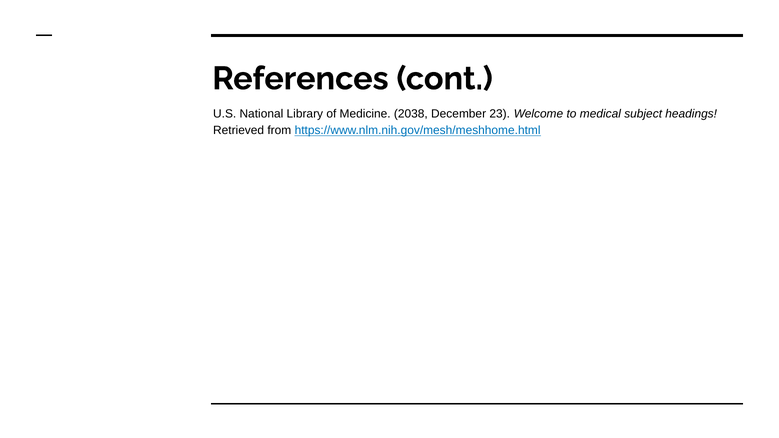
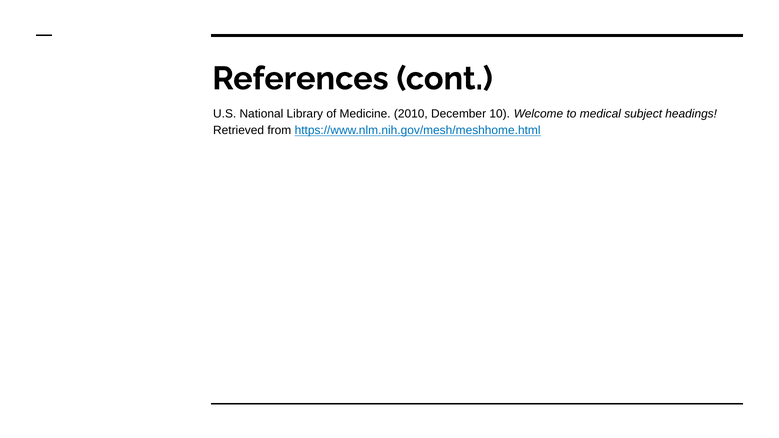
2038: 2038 -> 2010 (411, 114)
23: 23 -> 10 (500, 114)
